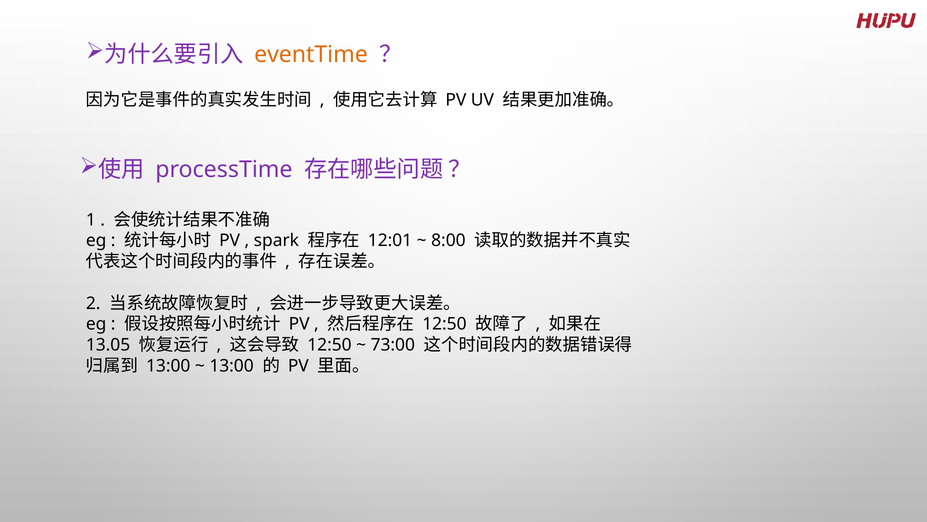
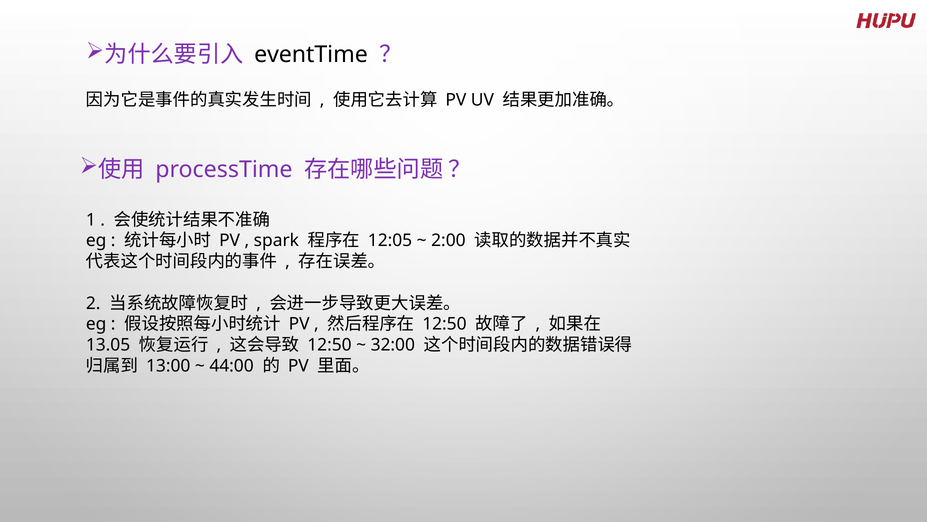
eventTime colour: orange -> black (311, 55)
12:01: 12:01 -> 12:05 (390, 240)
8:00: 8:00 -> 2:00 (448, 240)
73:00: 73:00 -> 32:00 (393, 345)
13:00: 13:00 -> 44:00 (232, 366)
